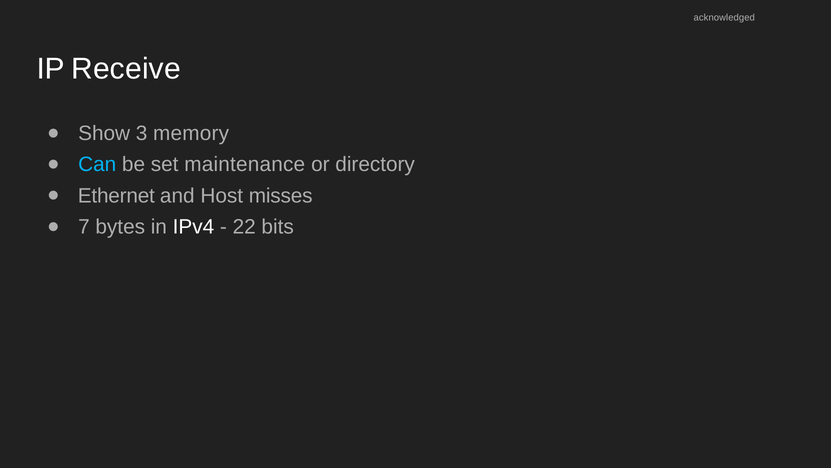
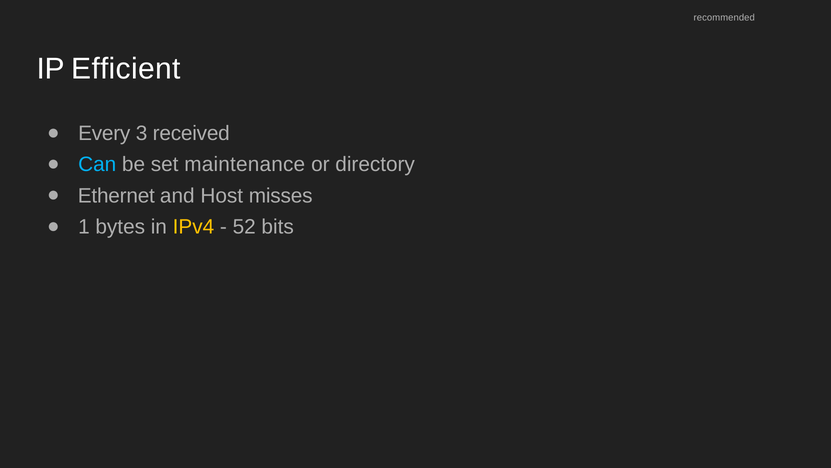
acknowledged: acknowledged -> recommended (724, 18)
Receive: Receive -> Efficient (126, 69)
Show: Show -> Every (104, 133)
memory: memory -> received (191, 133)
7: 7 -> 1 (84, 227)
IPv4 colour: white -> yellow (193, 227)
22: 22 -> 52 (244, 227)
